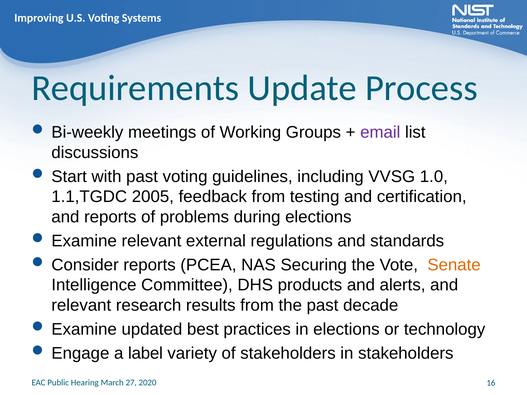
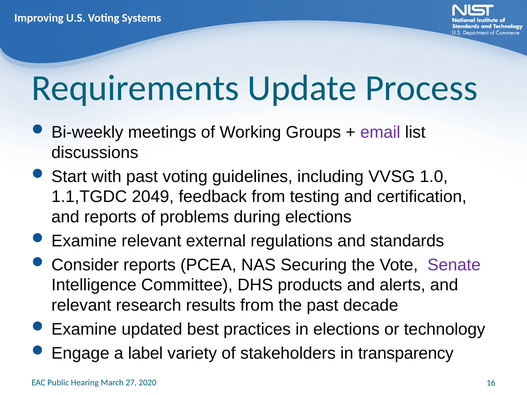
2005: 2005 -> 2049 (153, 197)
Senate colour: orange -> purple (454, 265)
in stakeholders: stakeholders -> transparency (406, 353)
